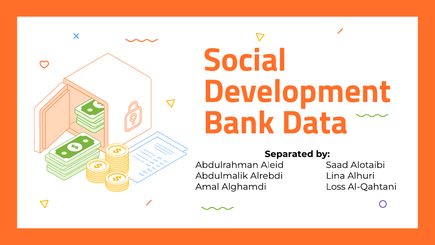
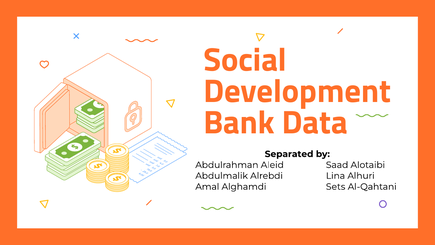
Loss: Loss -> Sets (336, 186)
